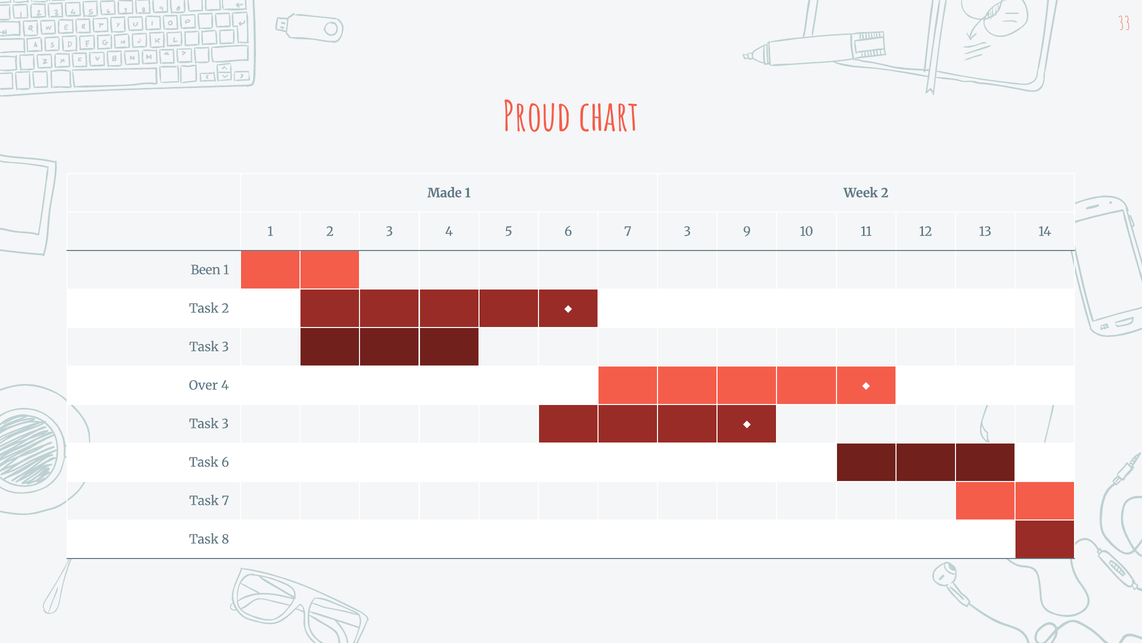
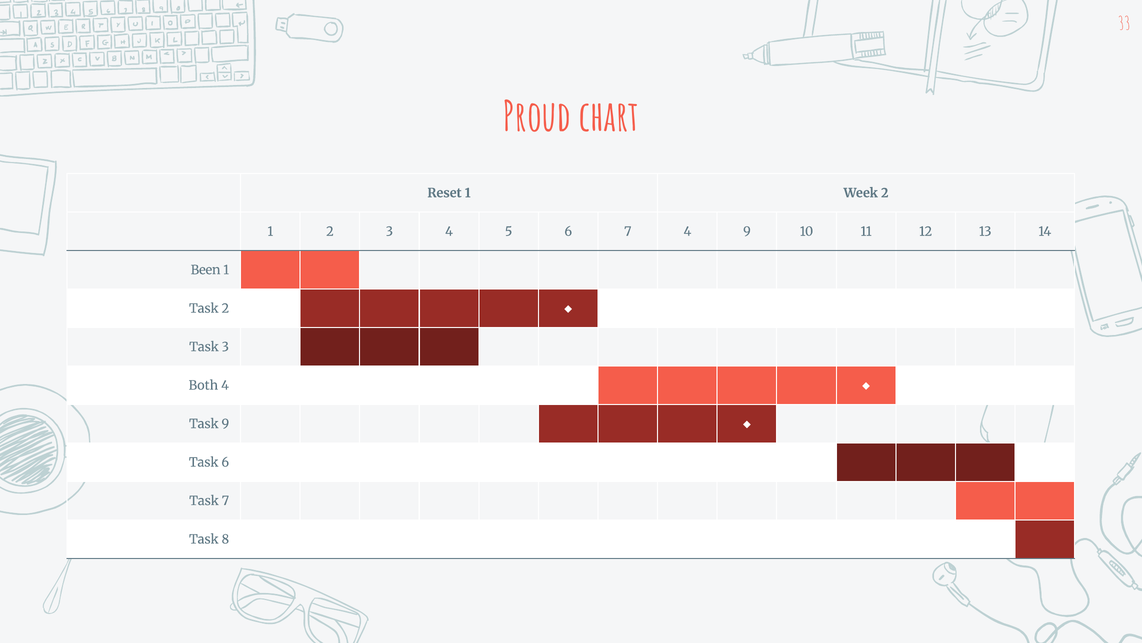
Made: Made -> Reset (444, 193)
7 3: 3 -> 4 (687, 231)
Over: Over -> Both (203, 385)
3: 3 -> 9 (225, 424)
